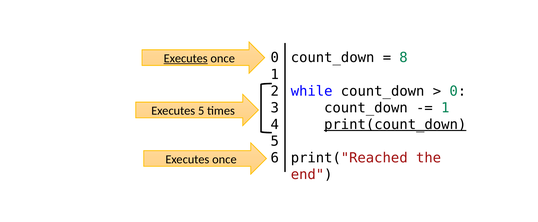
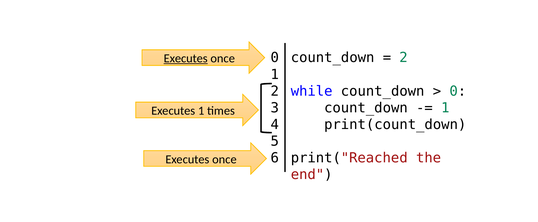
8: 8 -> 2 (403, 58)
Executes 5: 5 -> 1 (201, 111)
print(count_down underline: present -> none (395, 125)
